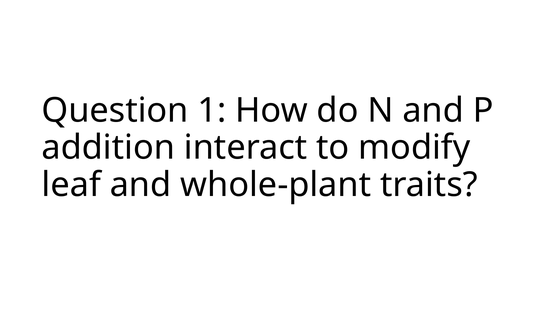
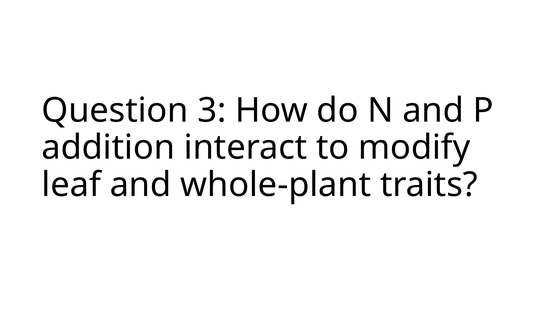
1: 1 -> 3 (212, 111)
